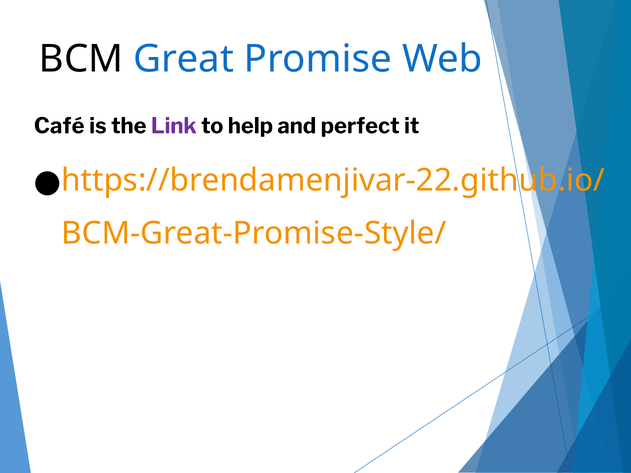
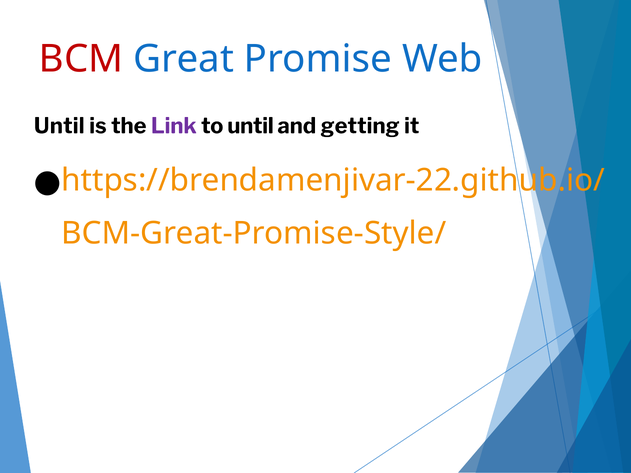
BCM colour: black -> red (81, 59)
Café: Café -> Until (59, 126)
to help: help -> until (251, 126)
perfect: perfect -> getting (360, 126)
